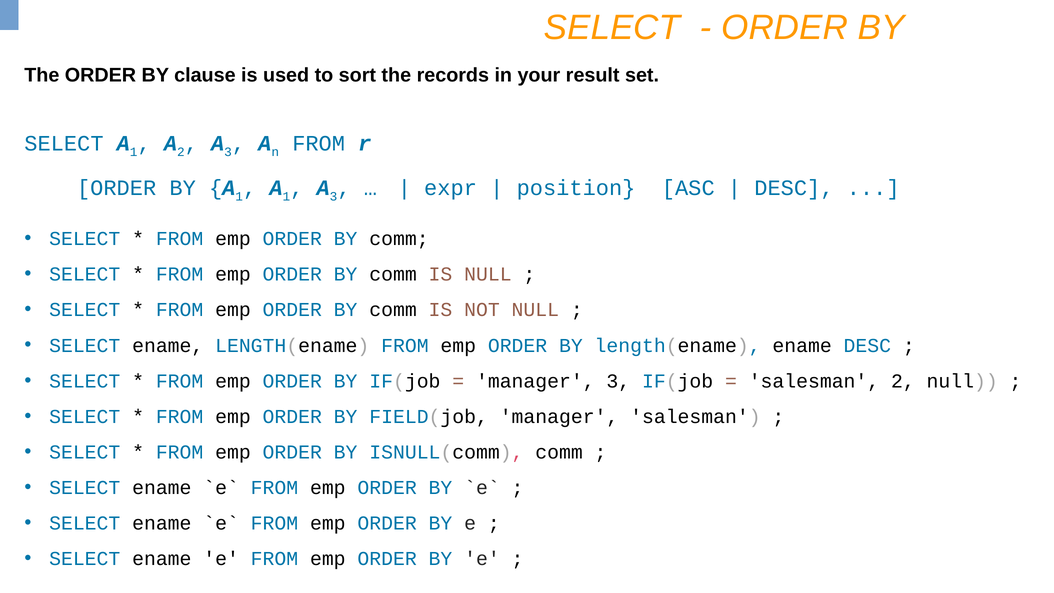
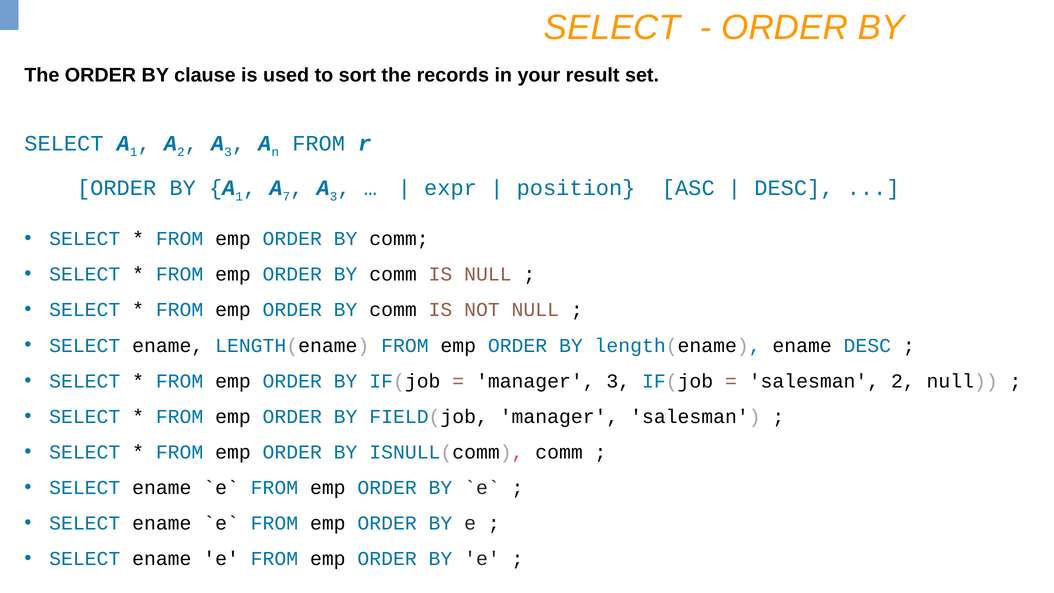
1: 1 -> 7 (286, 197)
